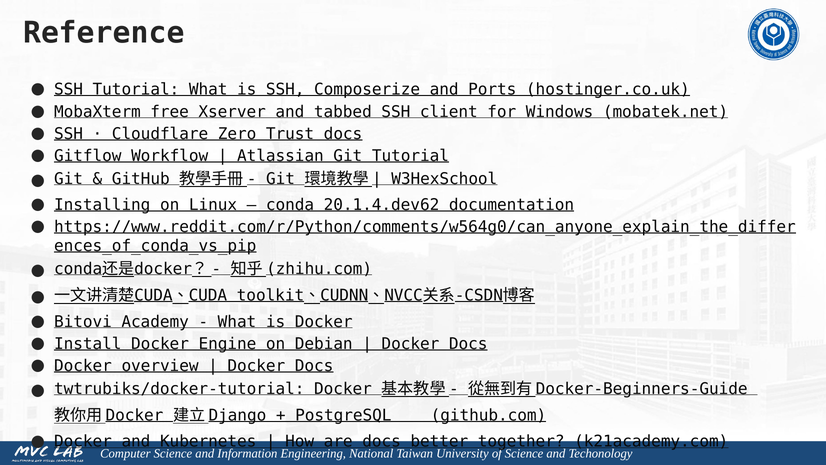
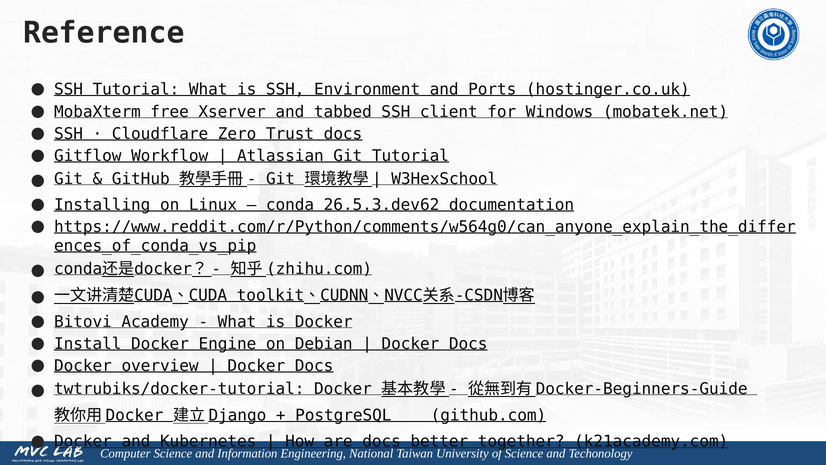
Composerize: Composerize -> Environment (367, 90)
20.1.4.dev62: 20.1.4.dev62 -> 26.5.3.dev62 (382, 205)
